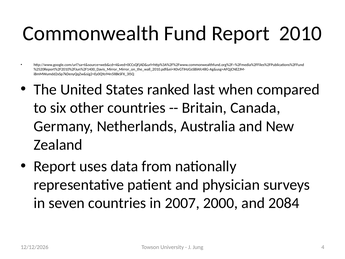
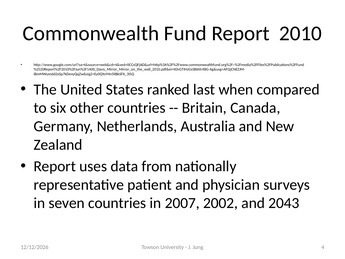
2000: 2000 -> 2002 (221, 203)
2084: 2084 -> 2043 (284, 203)
